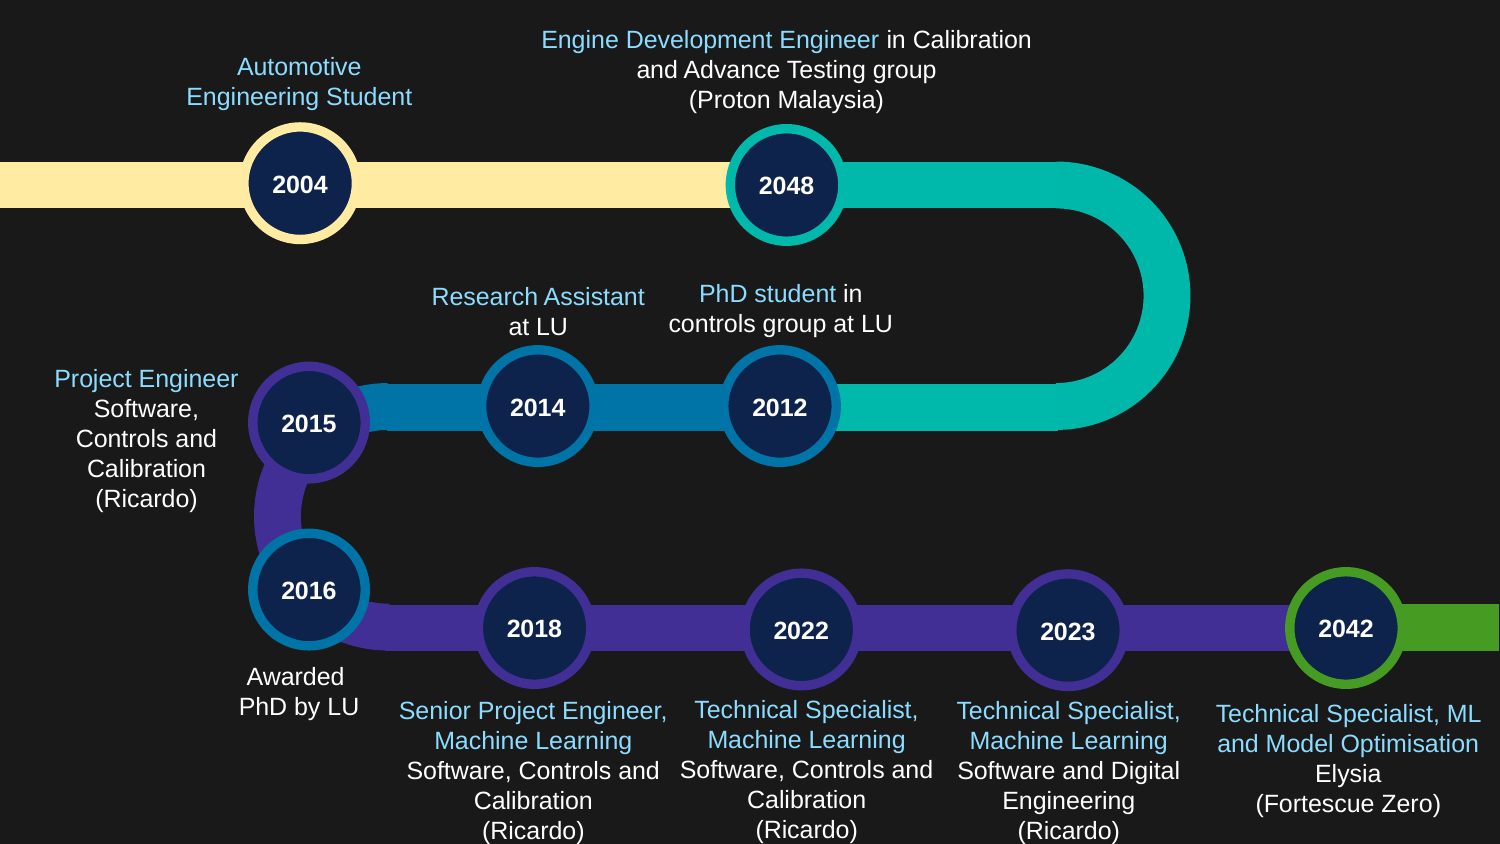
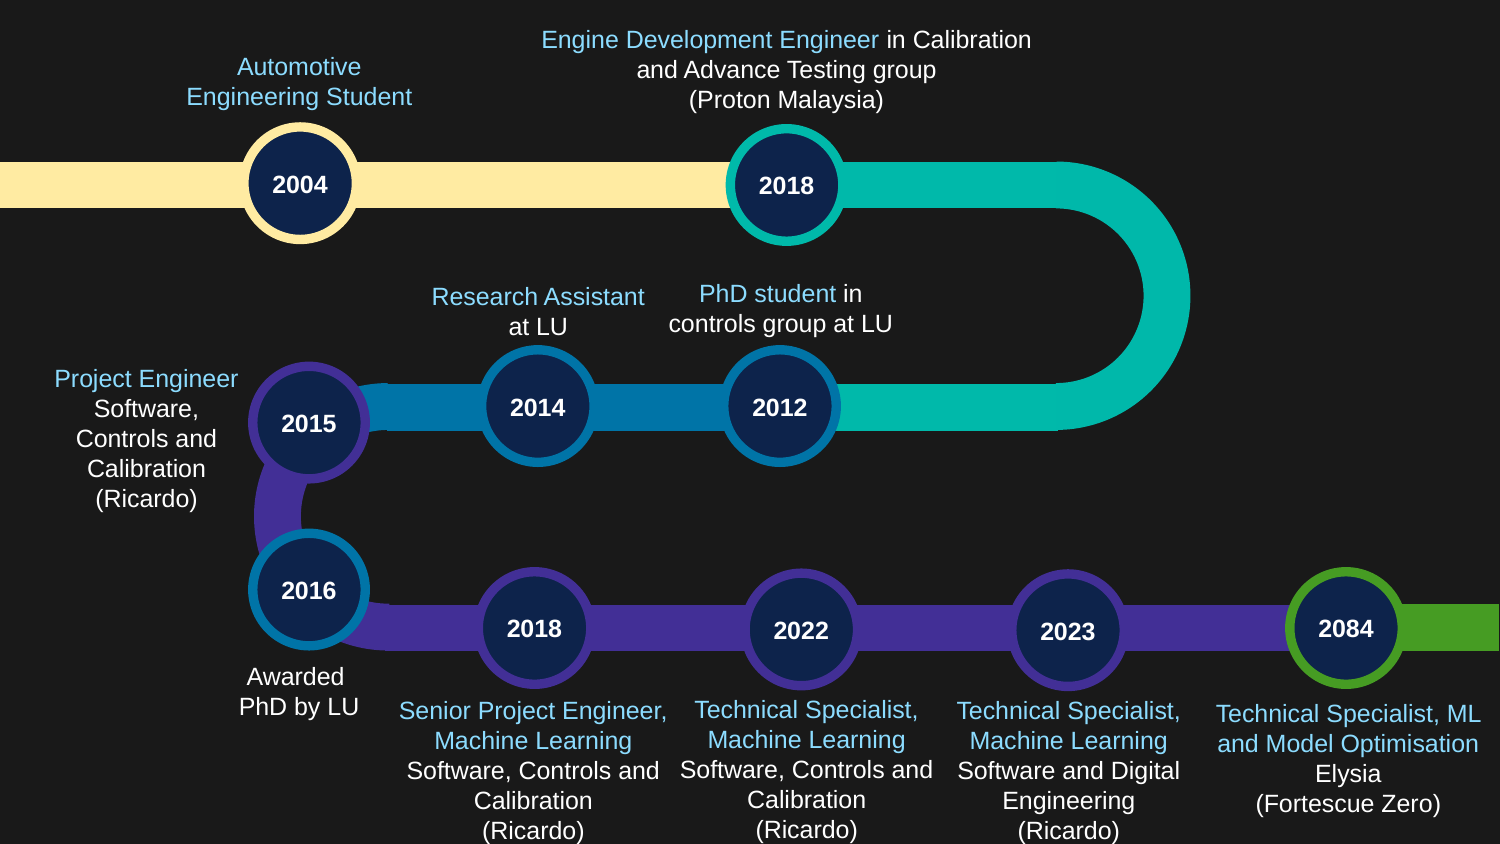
2048: 2048 -> 2018 (787, 187)
2042: 2042 -> 2084 (1346, 630)
